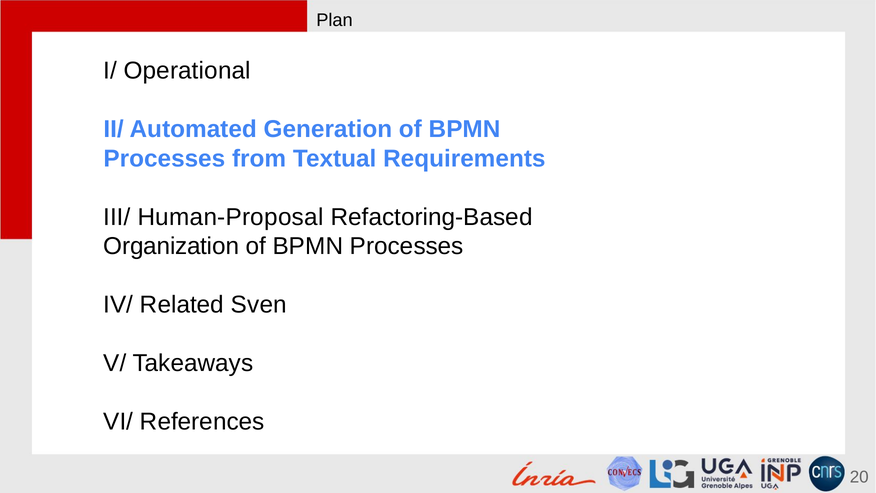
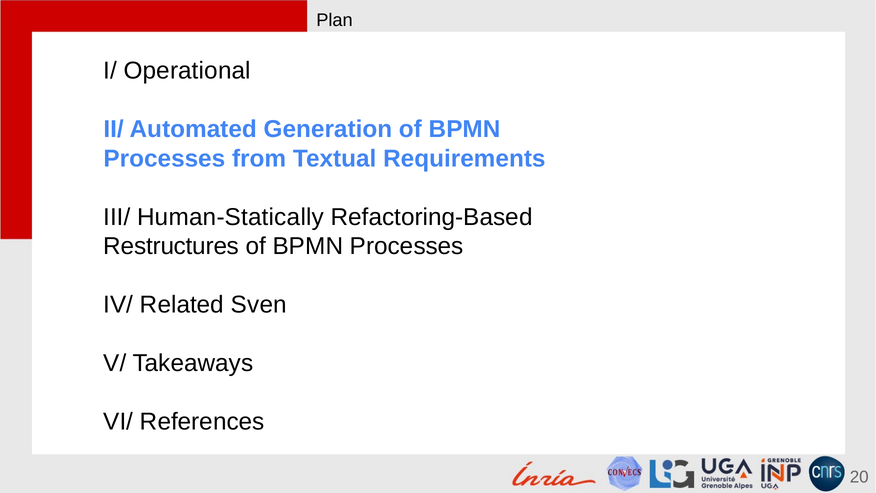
Human-Proposal: Human-Proposal -> Human-Statically (231, 217)
Organization: Organization -> Restructures (171, 246)
